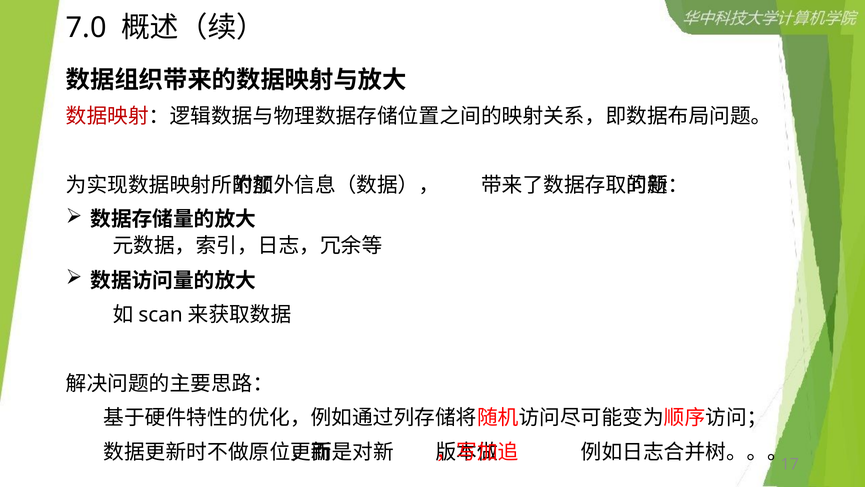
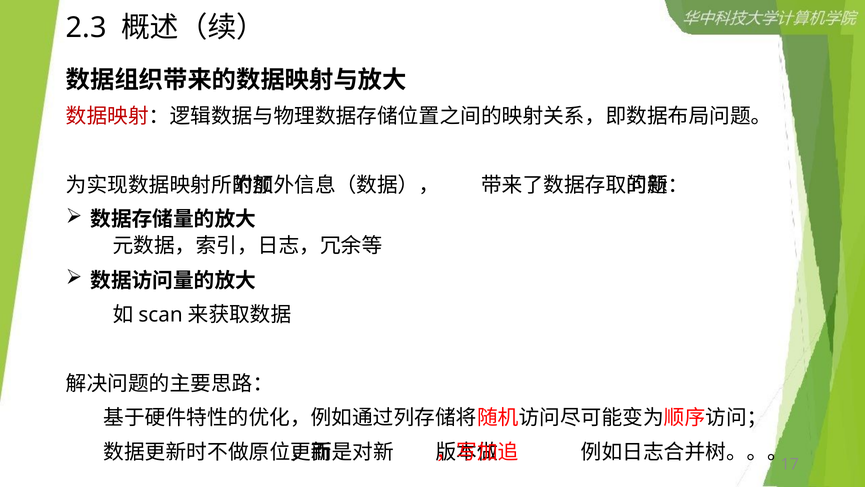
7.0: 7.0 -> 2.3 (86, 28)
